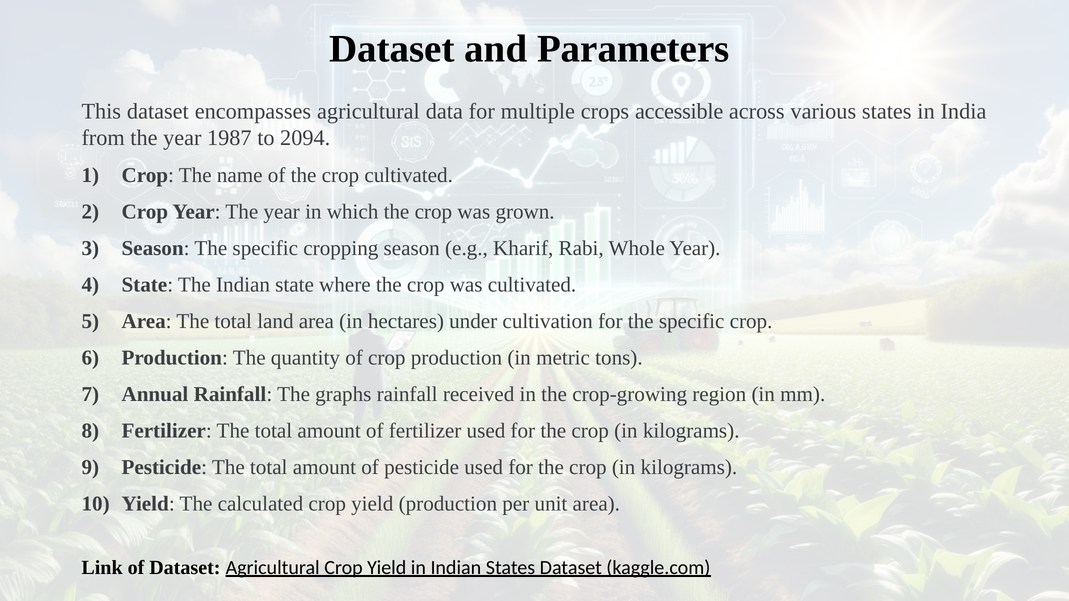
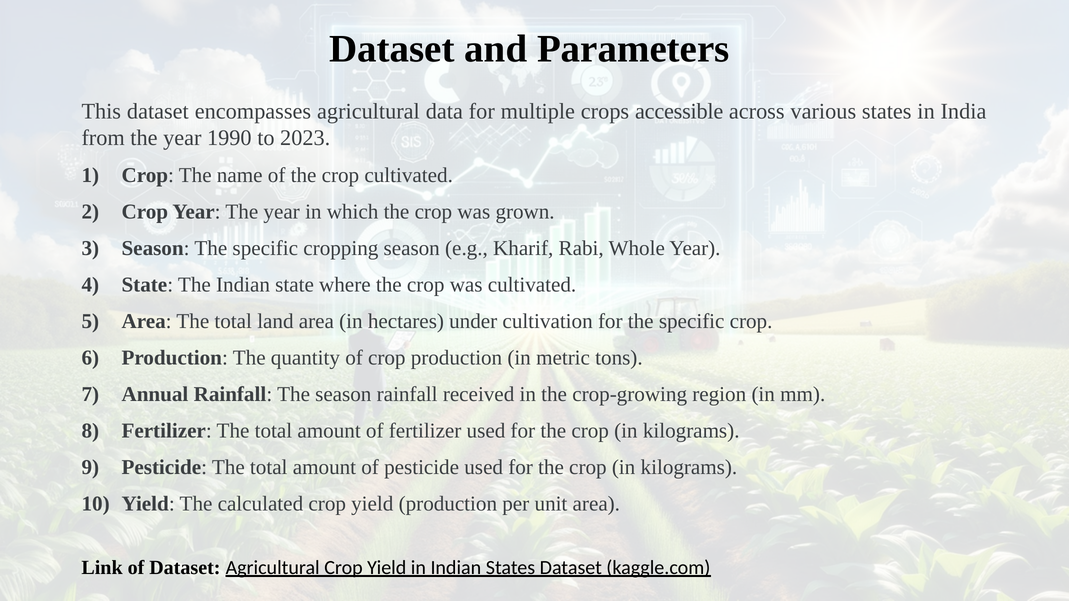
1987: 1987 -> 1990 (229, 138)
2094: 2094 -> 2023 (305, 138)
The graphs: graphs -> season (343, 394)
